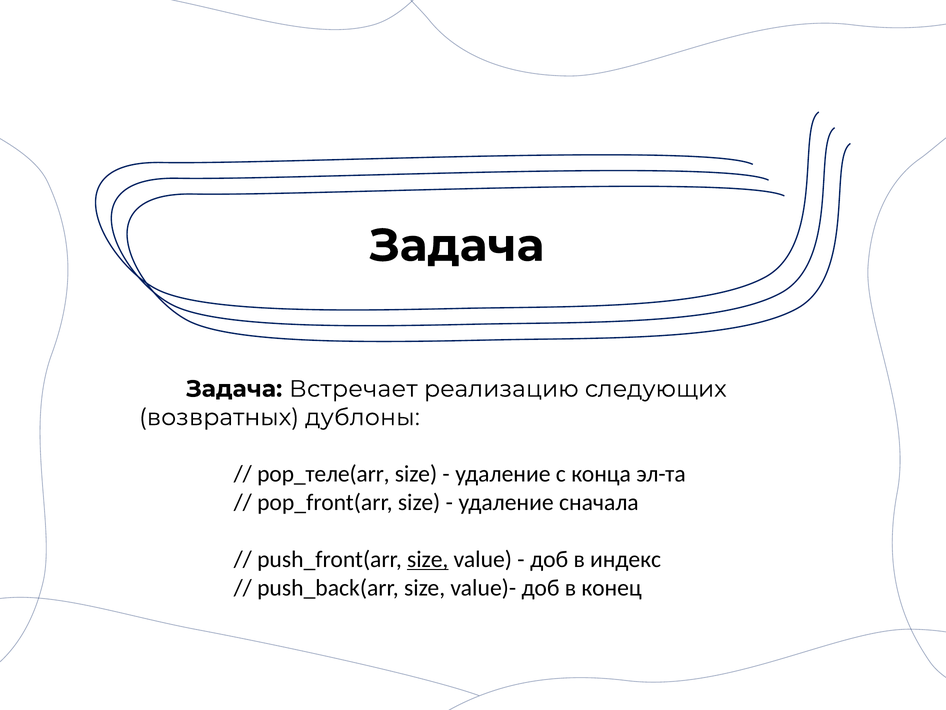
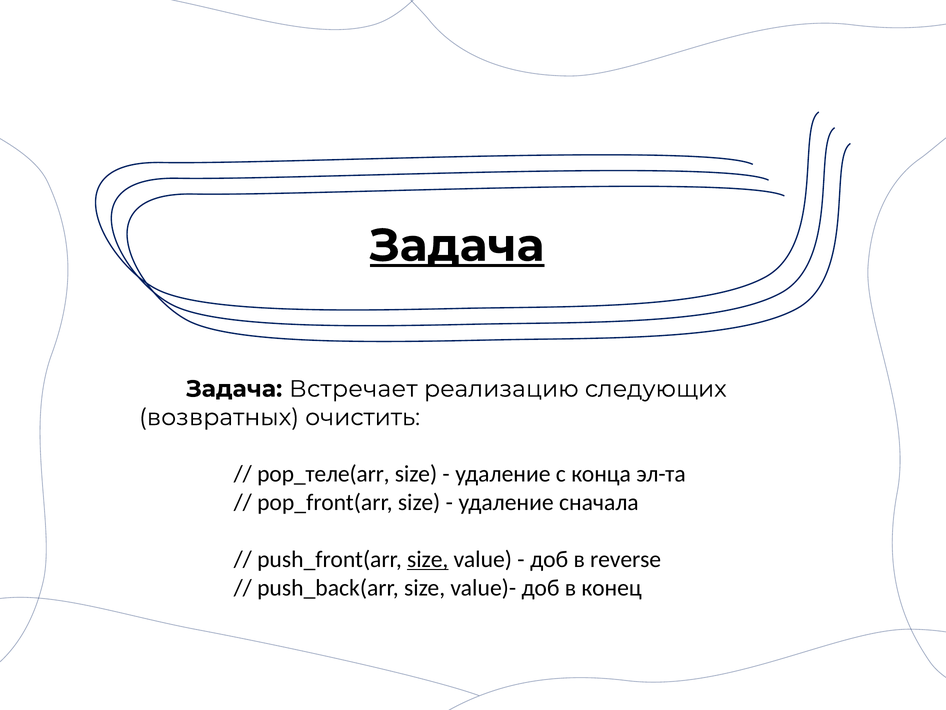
Задача underline: none -> present (457, 245)
дублоны: дублоны -> очистить (363, 417)
индекс: индекс -> reverse (626, 559)
